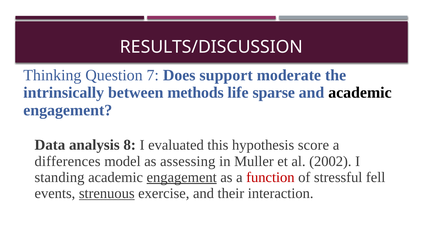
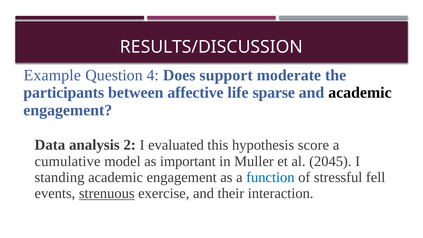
Thinking: Thinking -> Example (52, 75)
7: 7 -> 4 (153, 75)
intrinsically: intrinsically -> participants (64, 93)
methods: methods -> affective (196, 93)
8: 8 -> 2 (130, 145)
differences: differences -> cumulative (68, 161)
assessing: assessing -> important (188, 161)
2002: 2002 -> 2045 (330, 161)
engagement underline: present -> none (182, 177)
function colour: red -> blue (270, 177)
